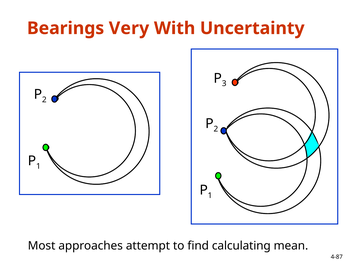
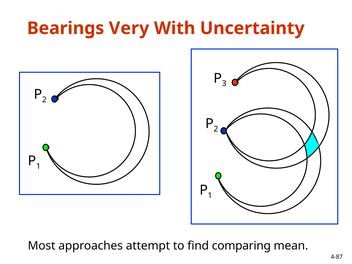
calculating: calculating -> comparing (241, 246)
